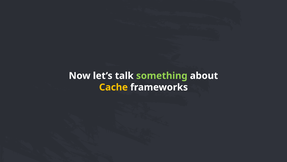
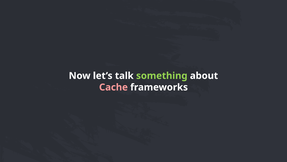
Cache colour: yellow -> pink (113, 87)
